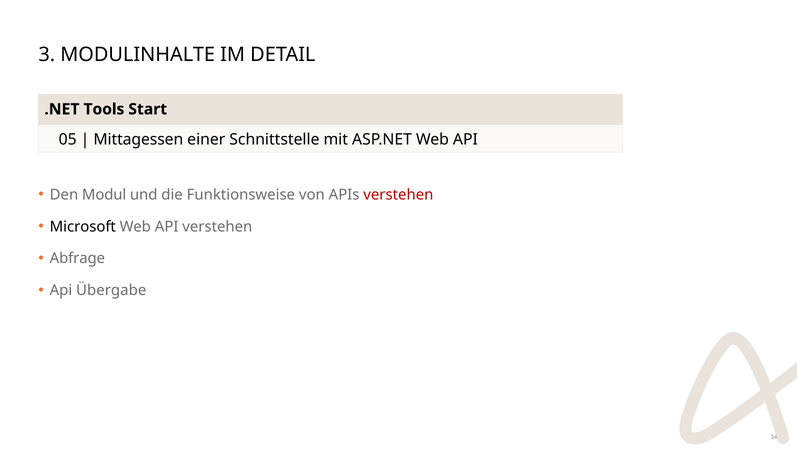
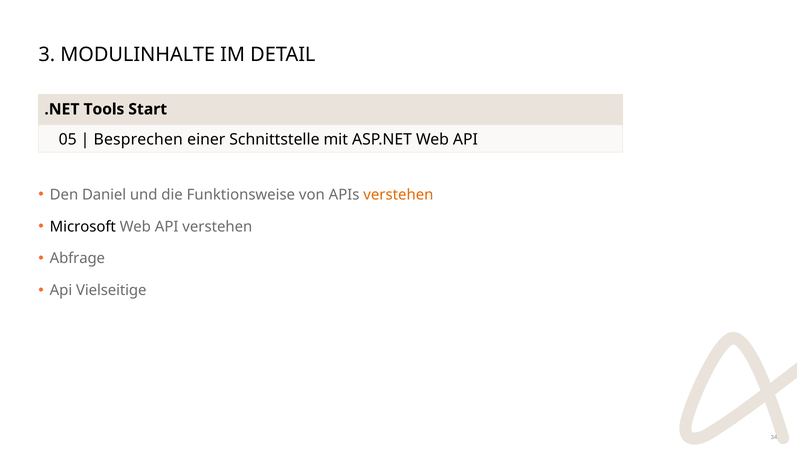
Mittagessen: Mittagessen -> Besprechen (138, 139)
Modul: Modul -> Daniel (104, 194)
verstehen colour: red -> orange (398, 194)
Übergabe: Übergabe -> Vielseitige (111, 290)
